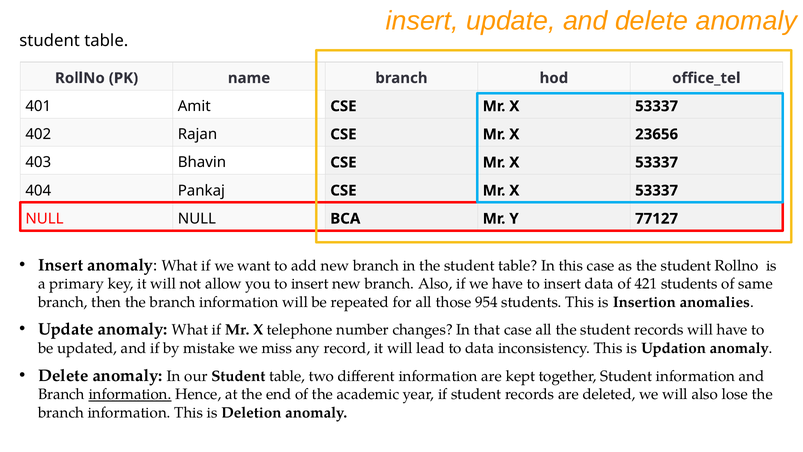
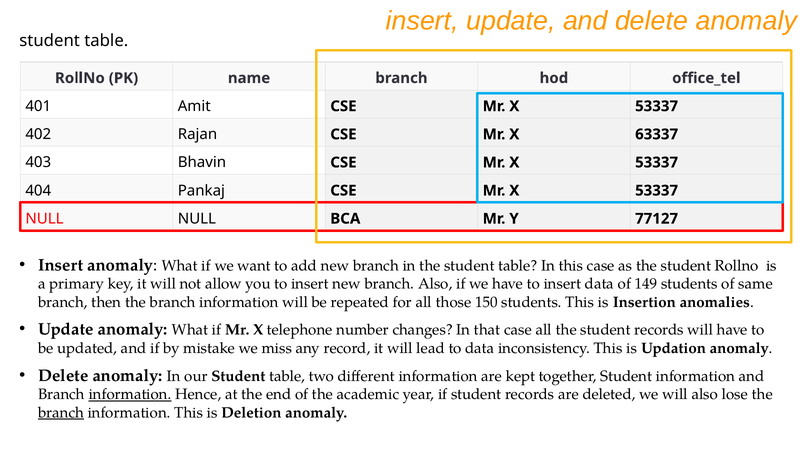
23656: 23656 -> 63337 (657, 134)
421: 421 -> 149 (646, 284)
954: 954 -> 150 (486, 302)
branch underline: none -> present (61, 412)
